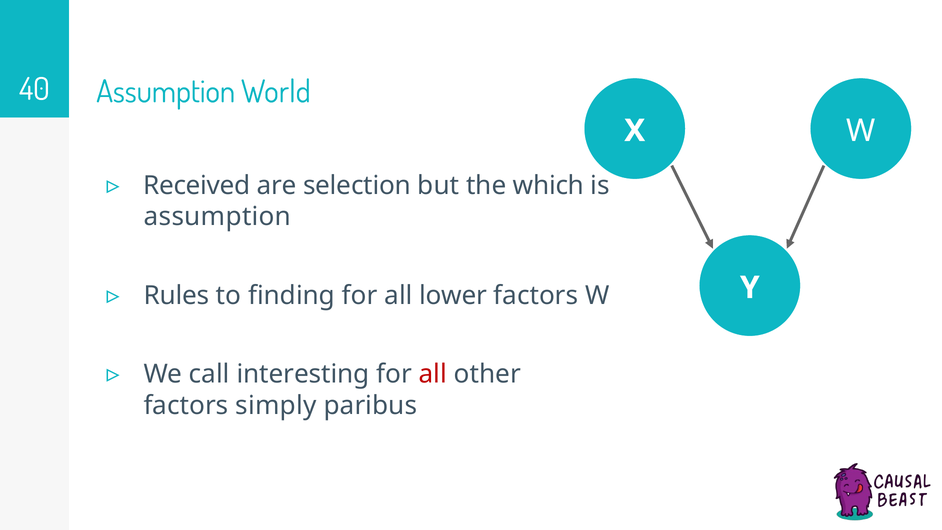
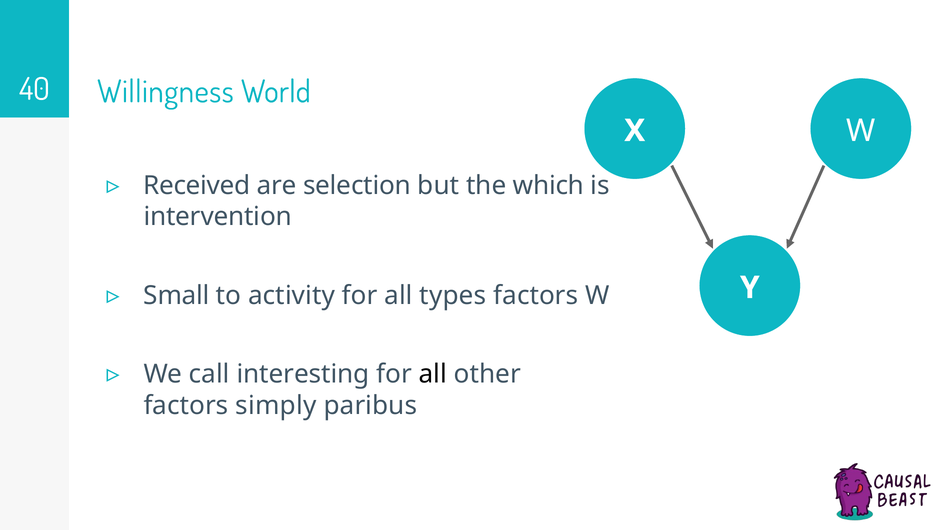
Assumption: Assumption -> Willingness (165, 92)
assumption: assumption -> intervention (218, 217)
Rules: Rules -> Small (176, 295)
finding: finding -> activity (292, 295)
lower: lower -> types (453, 295)
all colour: red -> black (433, 374)
